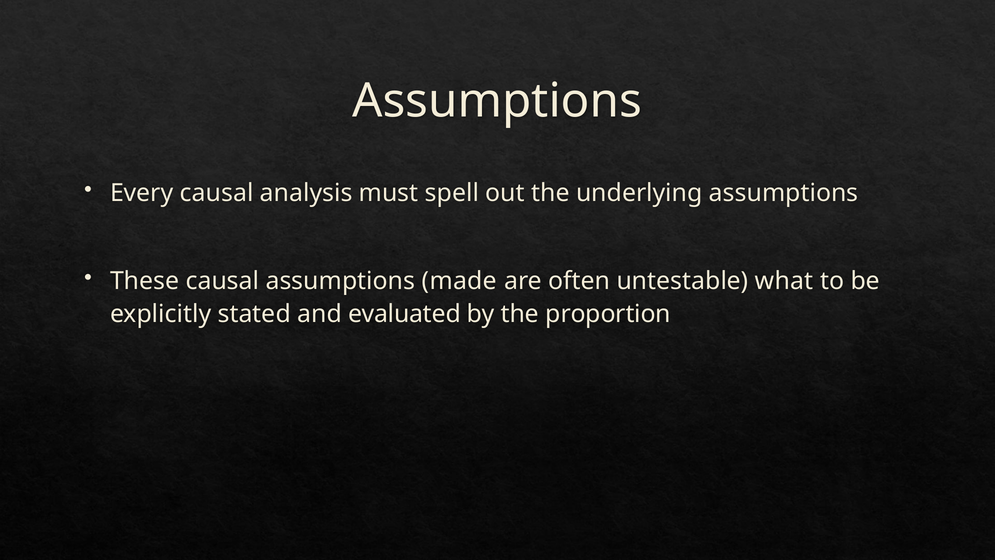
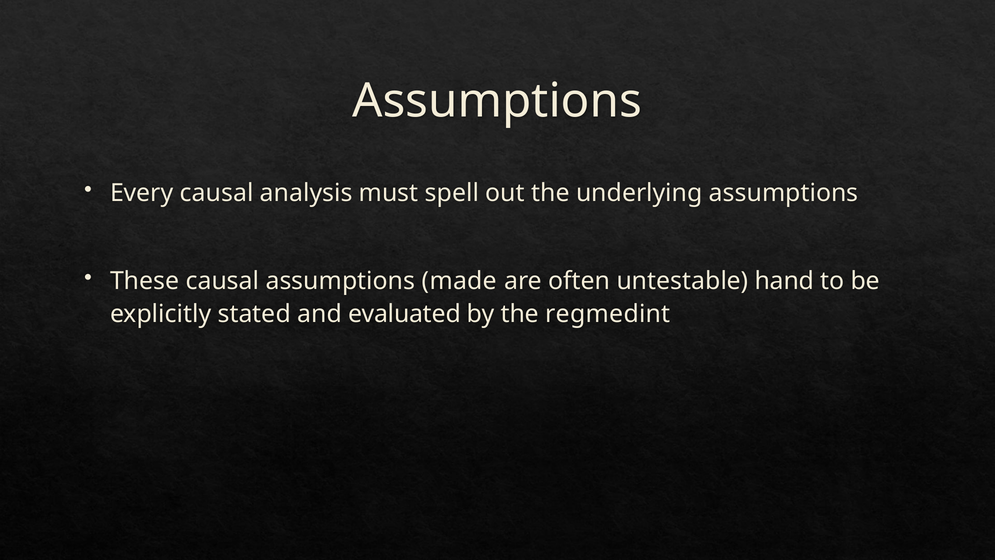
what: what -> hand (784, 281)
proportion: proportion -> regmedint (608, 314)
